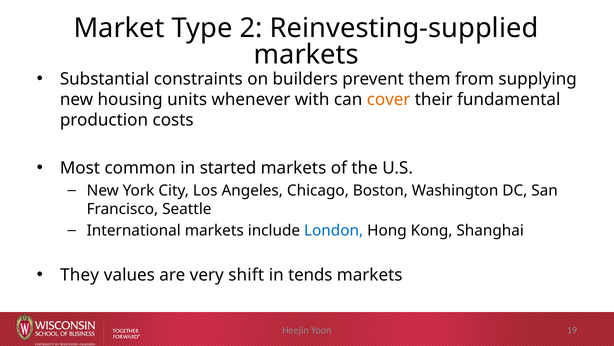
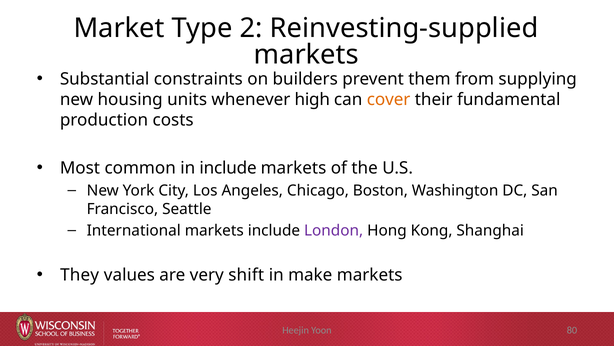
with: with -> high (312, 100)
in started: started -> include (228, 168)
London colour: blue -> purple (334, 230)
tends: tends -> make (310, 275)
19: 19 -> 80 (572, 330)
